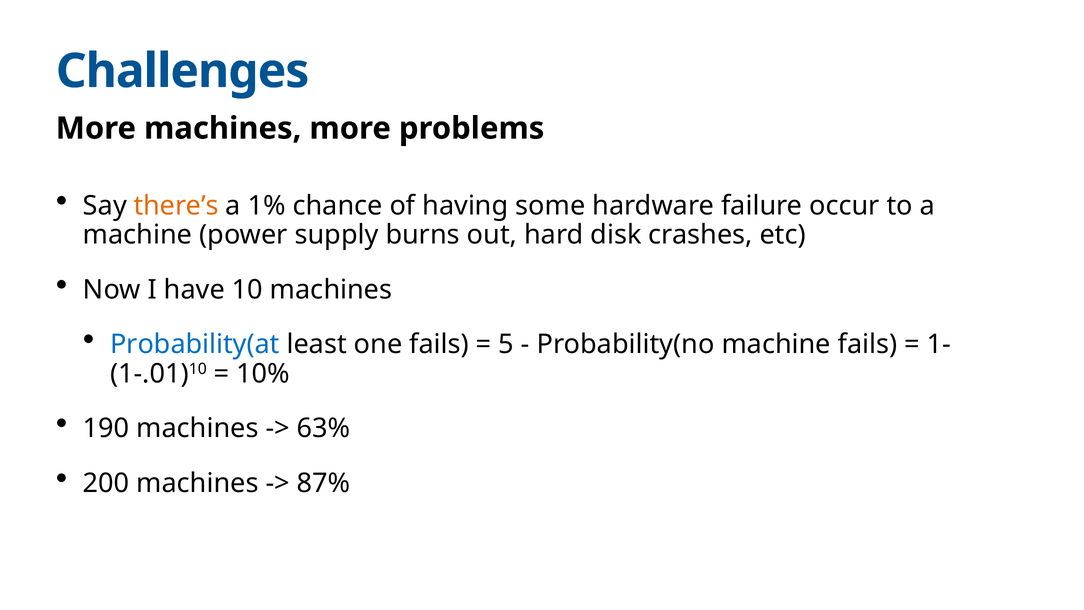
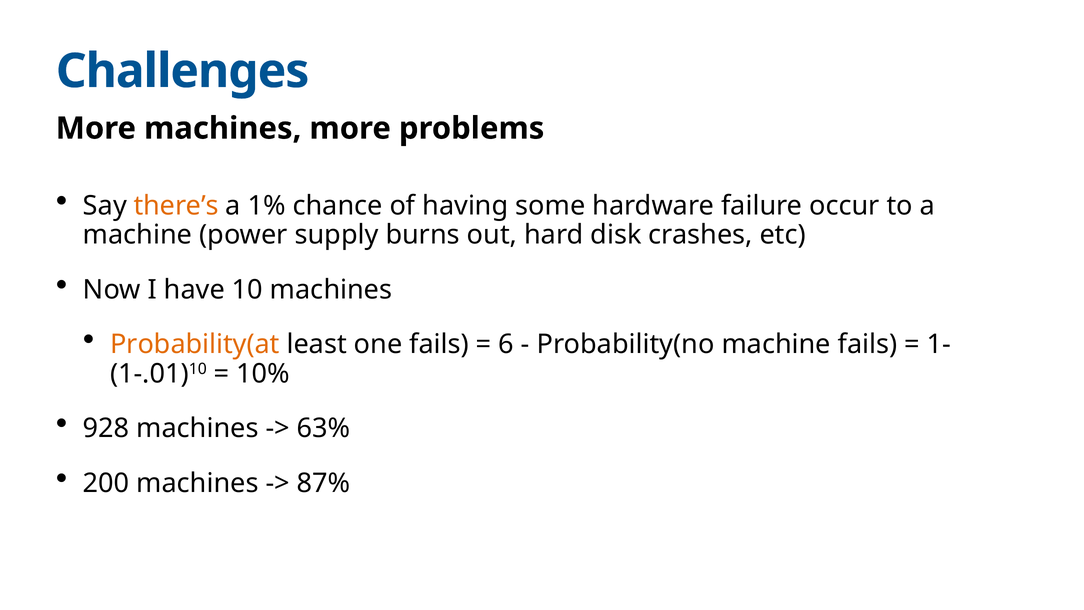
Probability(at colour: blue -> orange (195, 344)
5: 5 -> 6 (506, 344)
190: 190 -> 928 (106, 428)
